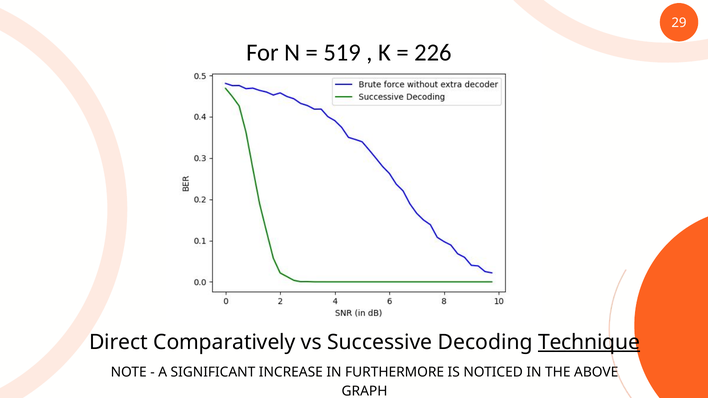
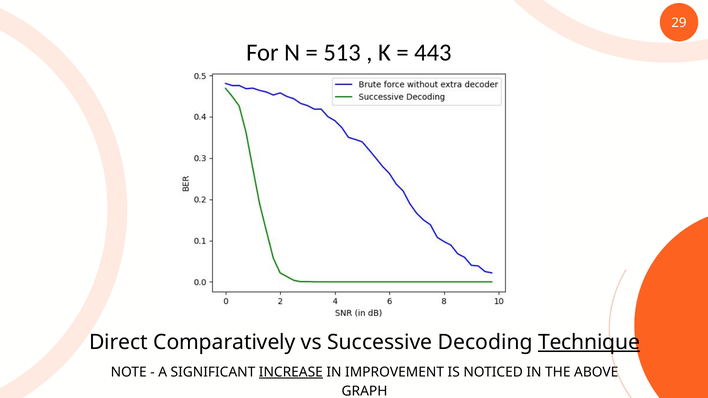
519: 519 -> 513 (342, 52)
226: 226 -> 443 (433, 52)
INCREASE underline: none -> present (291, 372)
FURTHERMORE: FURTHERMORE -> IMPROVEMENT (395, 372)
